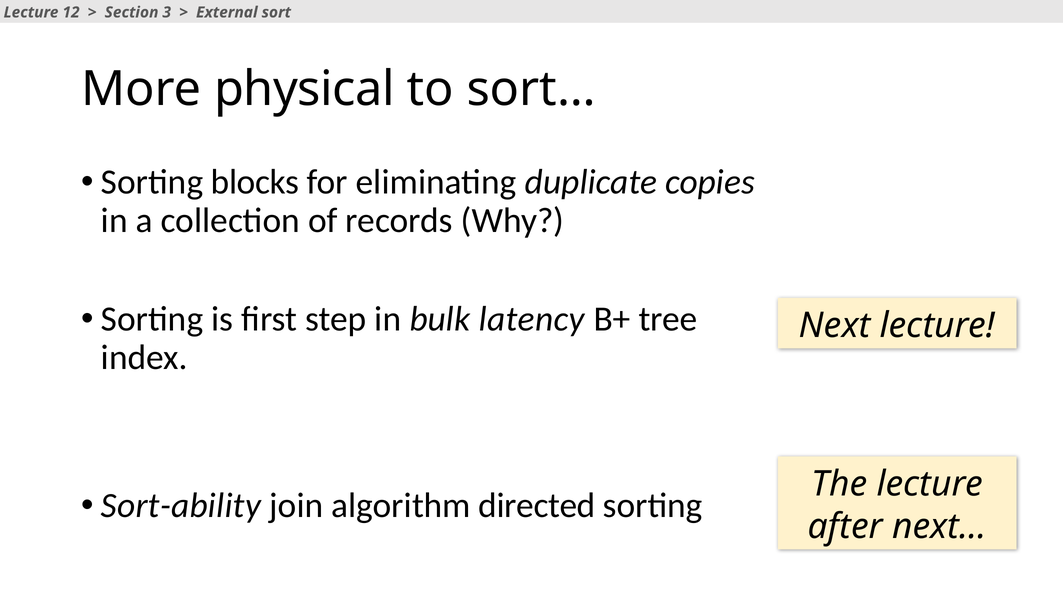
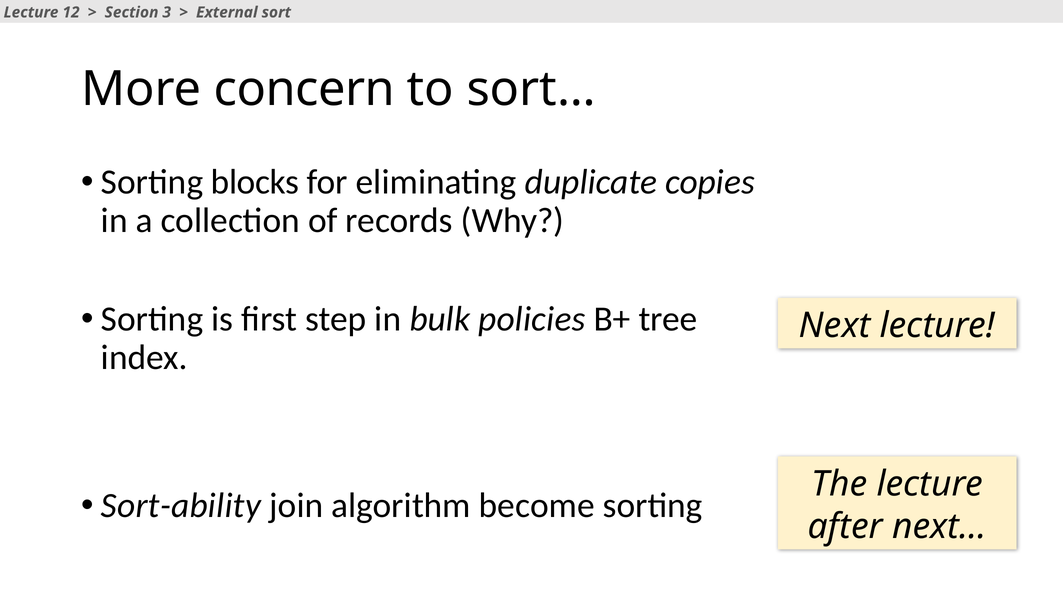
physical: physical -> concern (304, 89)
latency: latency -> policies (532, 319)
directed: directed -> become (537, 506)
